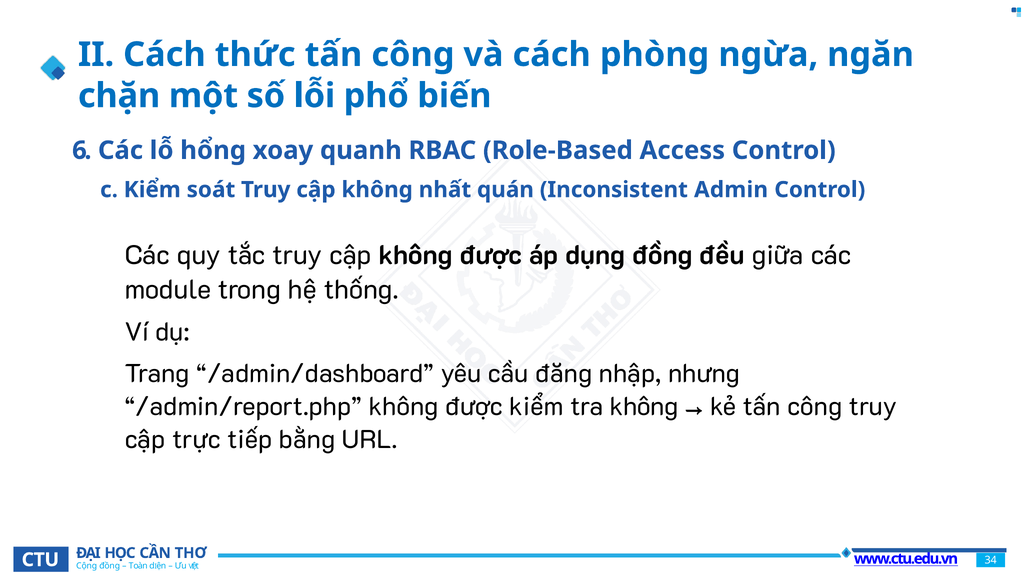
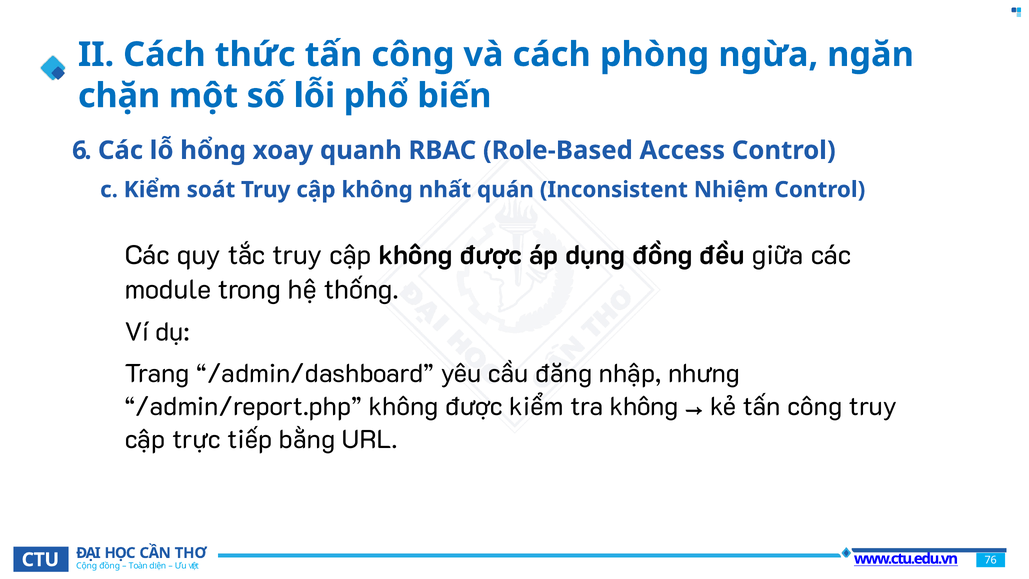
Admin: Admin -> Nhiệm (731, 190)
34: 34 -> 76 (991, 560)
